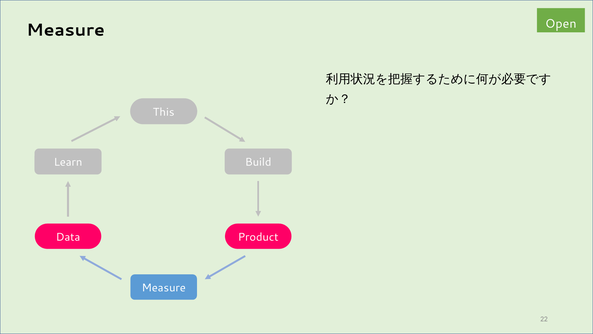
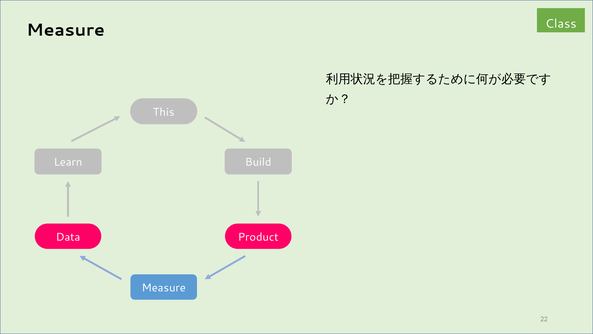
Open: Open -> Class (561, 24)
